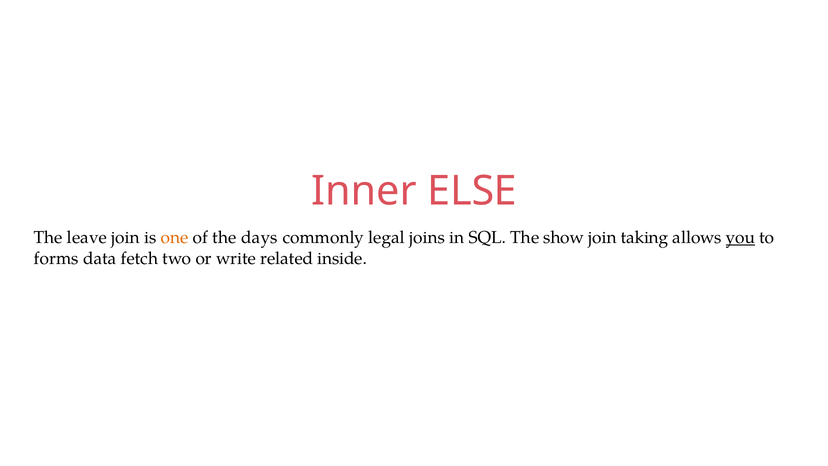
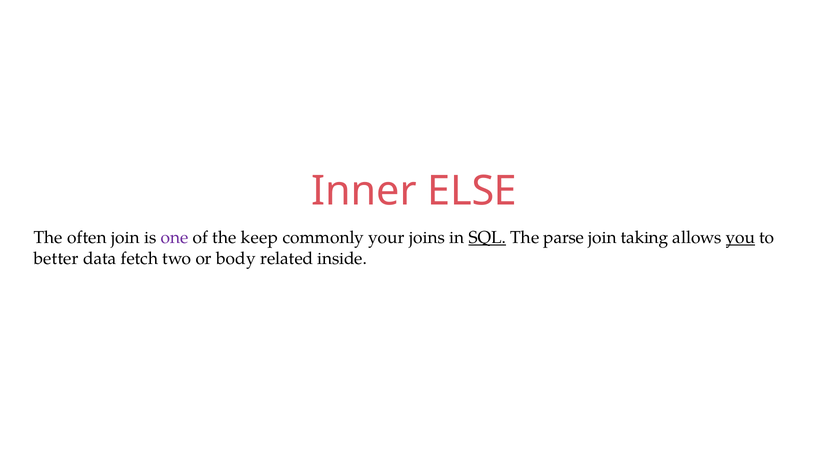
leave: leave -> often (87, 238)
one colour: orange -> purple (175, 238)
days: days -> keep (260, 238)
legal: legal -> your (386, 238)
SQL underline: none -> present (487, 238)
show: show -> parse (564, 238)
forms: forms -> better (56, 258)
write: write -> body (236, 258)
